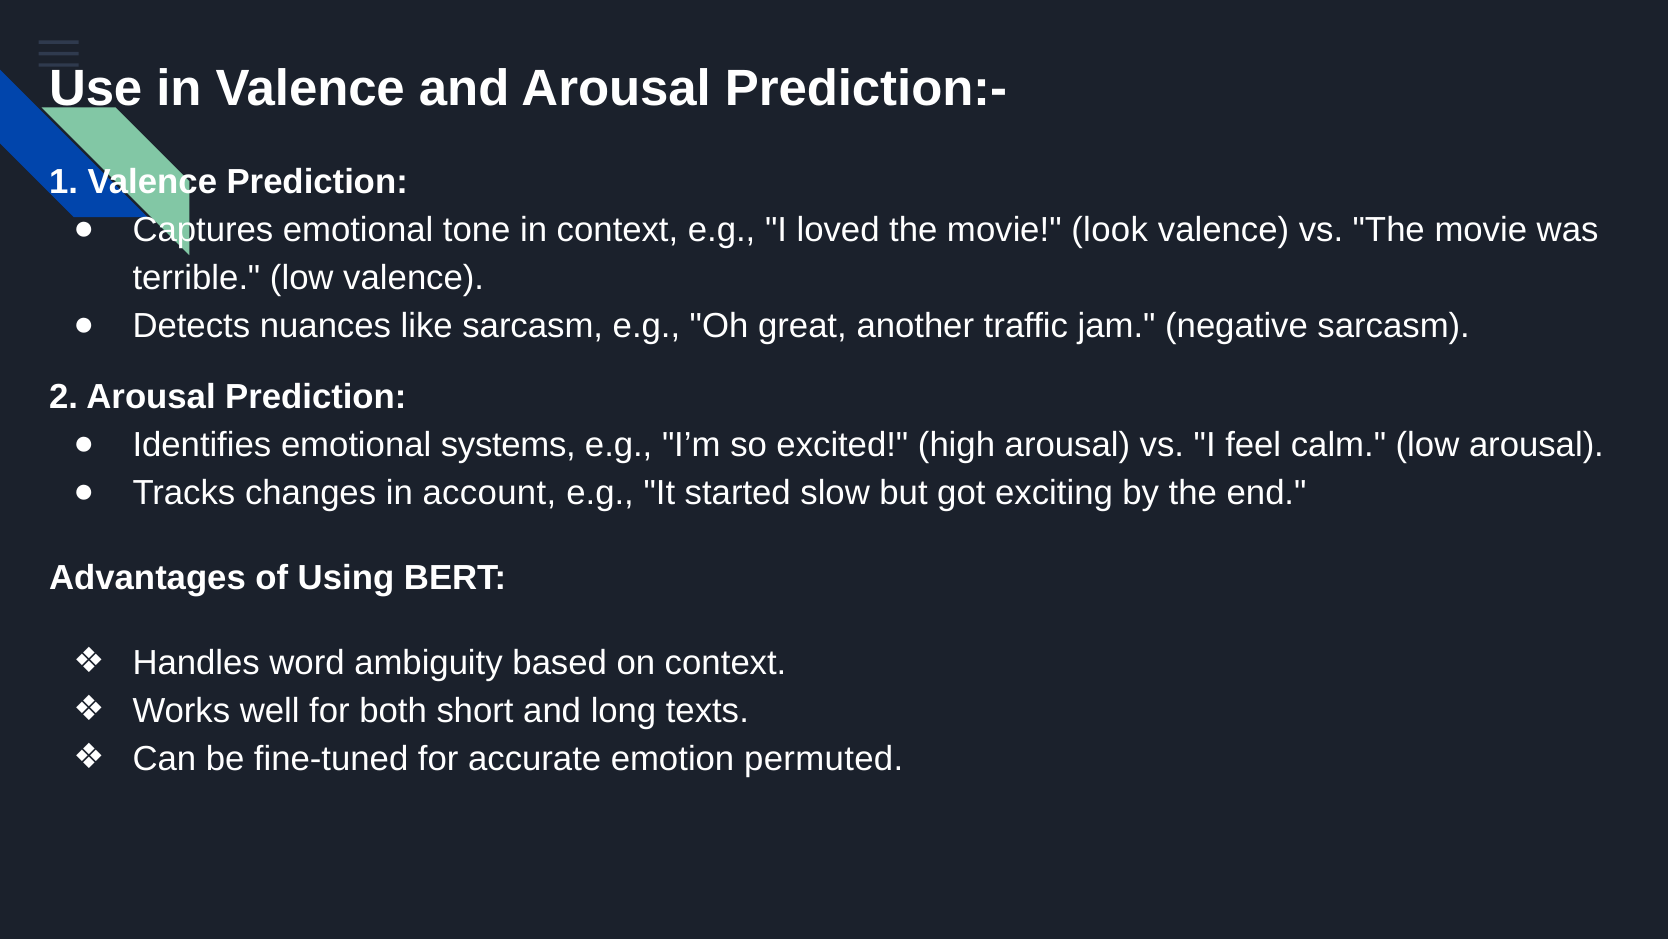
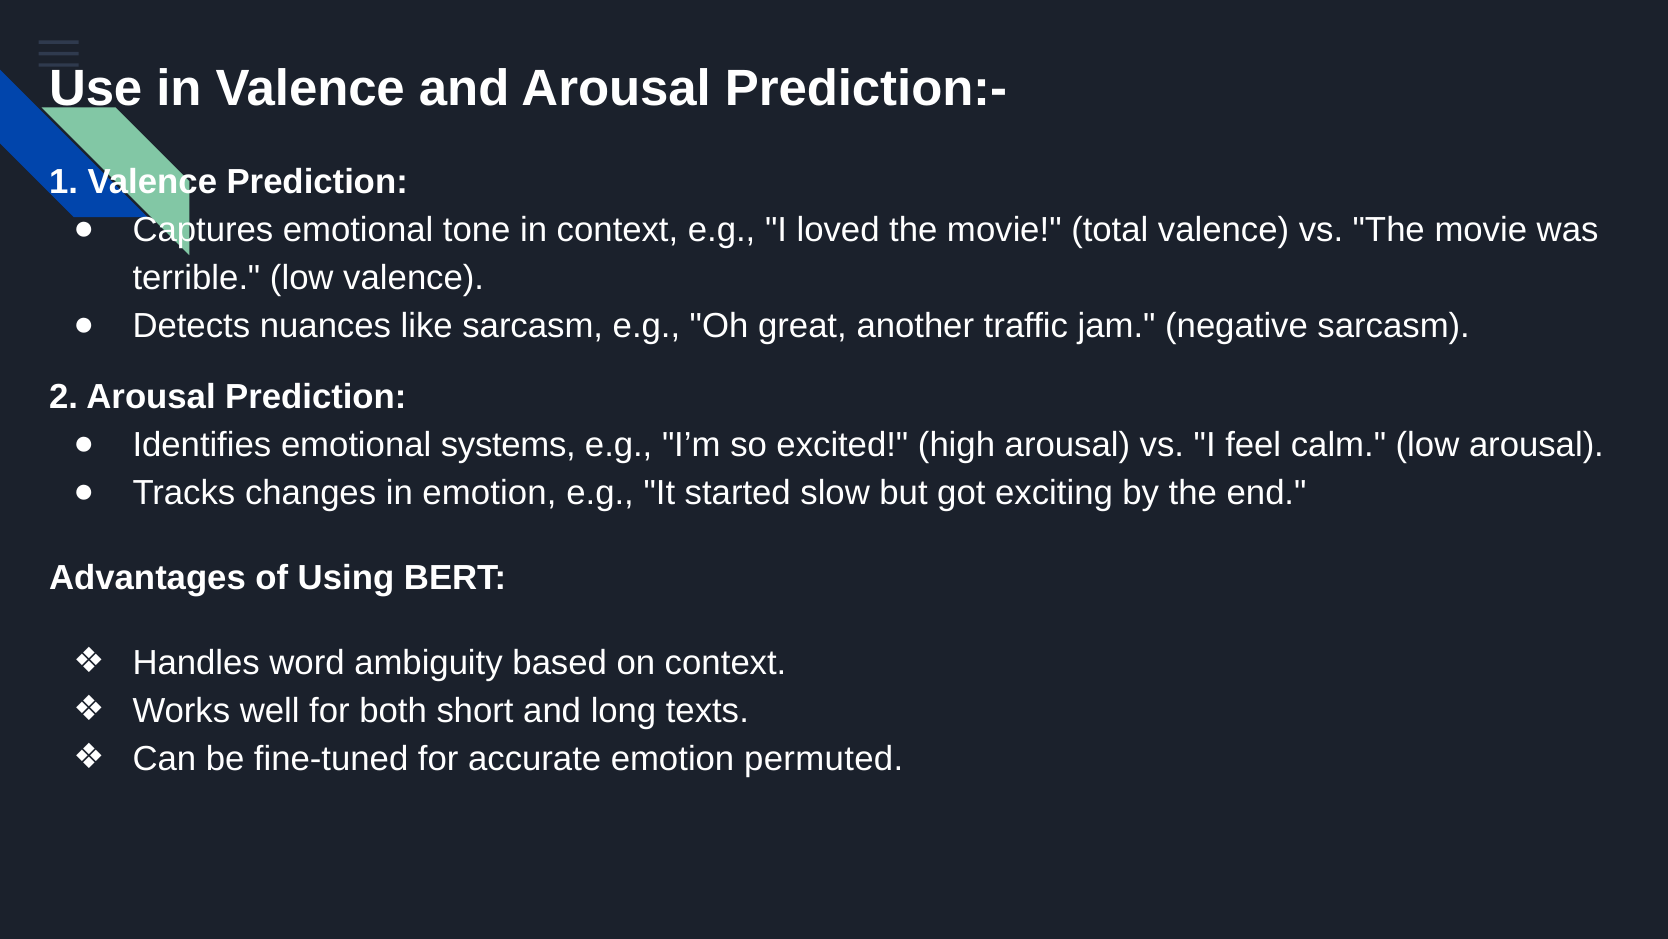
look: look -> total (1110, 230)
in account: account -> emotion (489, 493)
